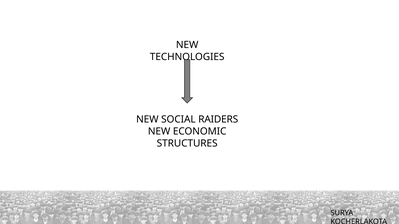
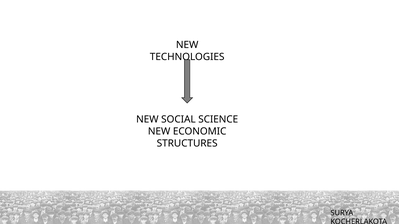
RAIDERS: RAIDERS -> SCIENCE (218, 120)
